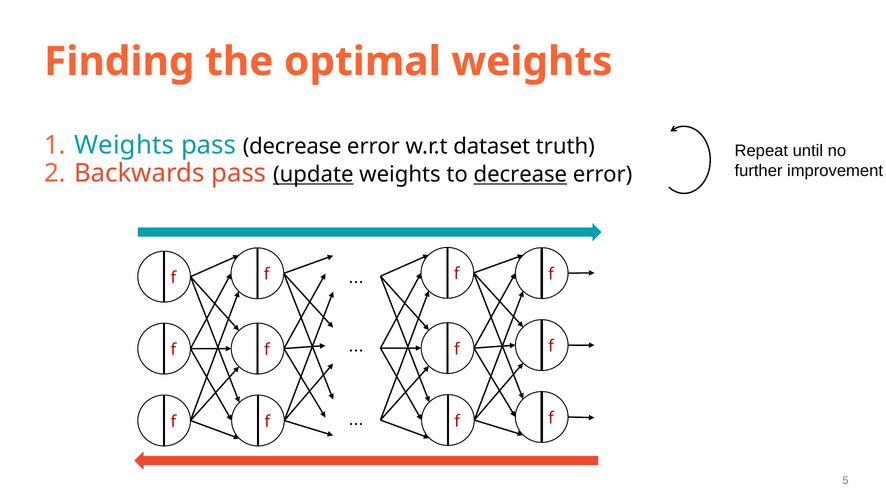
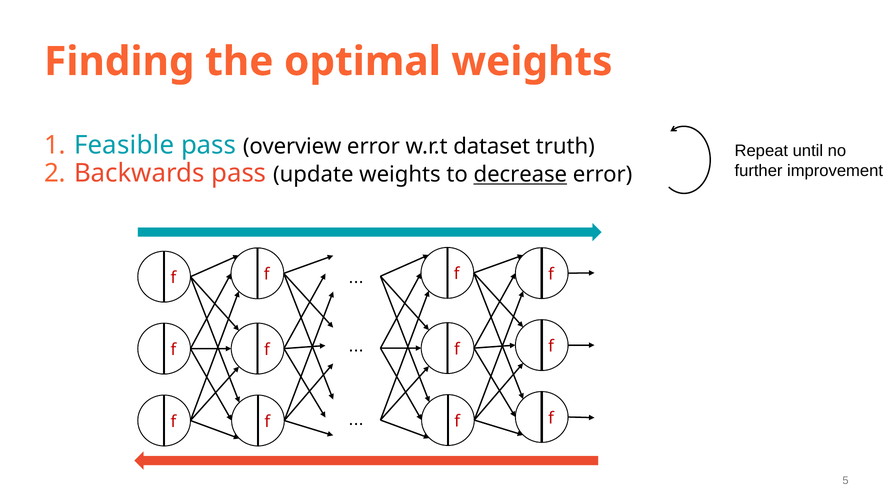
Weights: Weights -> Feasible (124, 146)
pass decrease: decrease -> overview (292, 147)
update underline: present -> none (313, 175)
